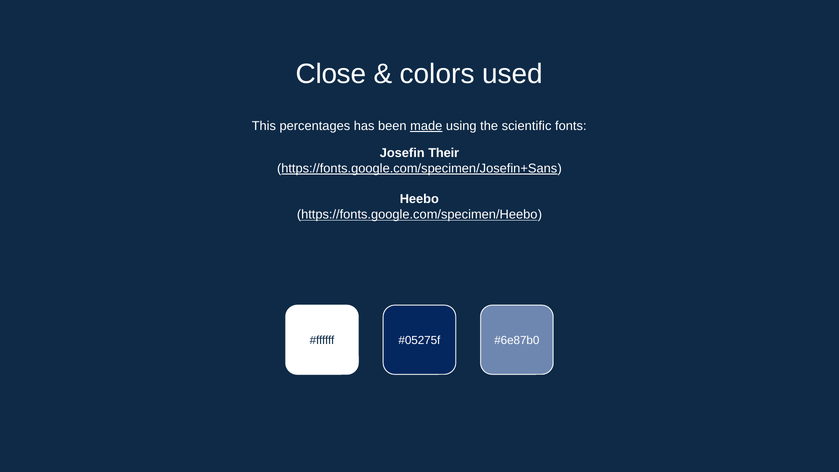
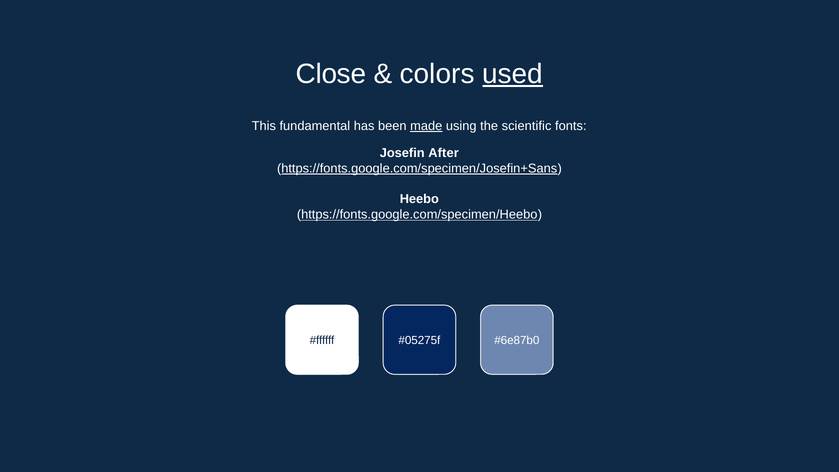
used underline: none -> present (513, 74)
percentages: percentages -> fundamental (315, 126)
Their: Their -> After (444, 153)
